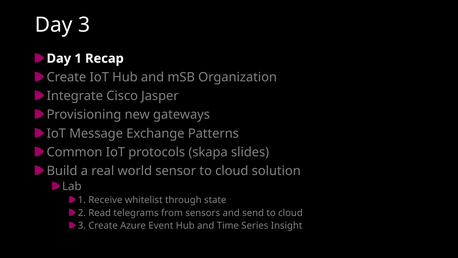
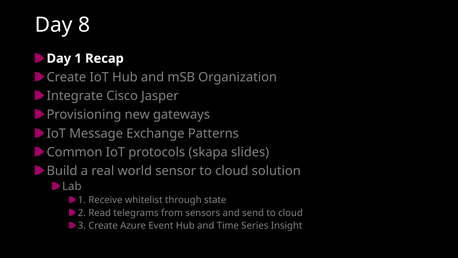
Day 3: 3 -> 8 (84, 25)
